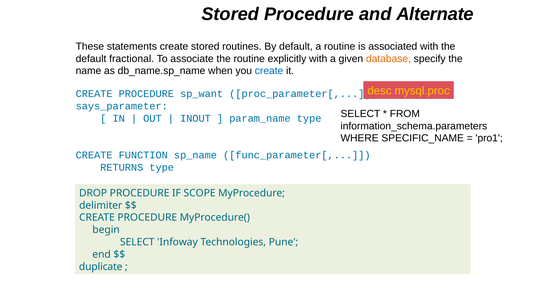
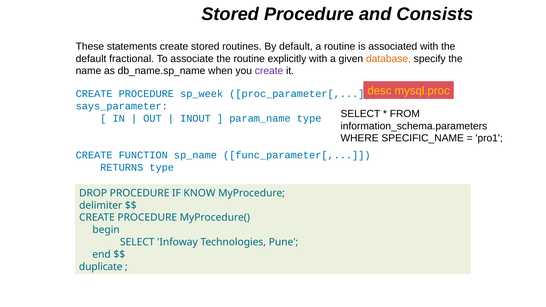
Alternate: Alternate -> Consists (435, 14)
create colour: blue -> purple (269, 71)
sp_want: sp_want -> sp_week (202, 94)
SCOPE: SCOPE -> KNOW (200, 193)
